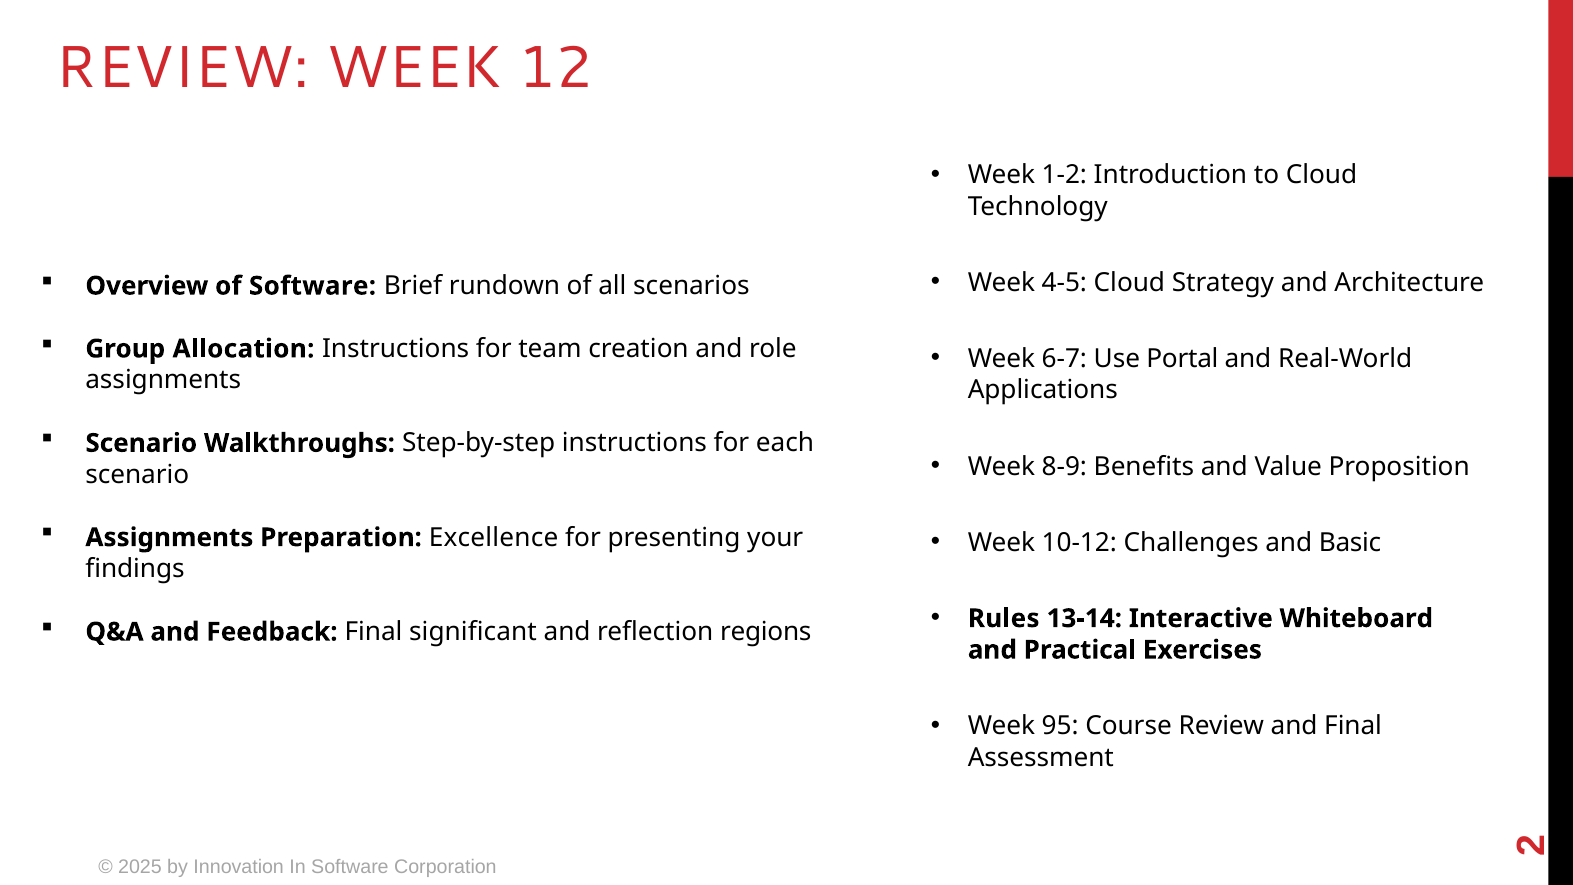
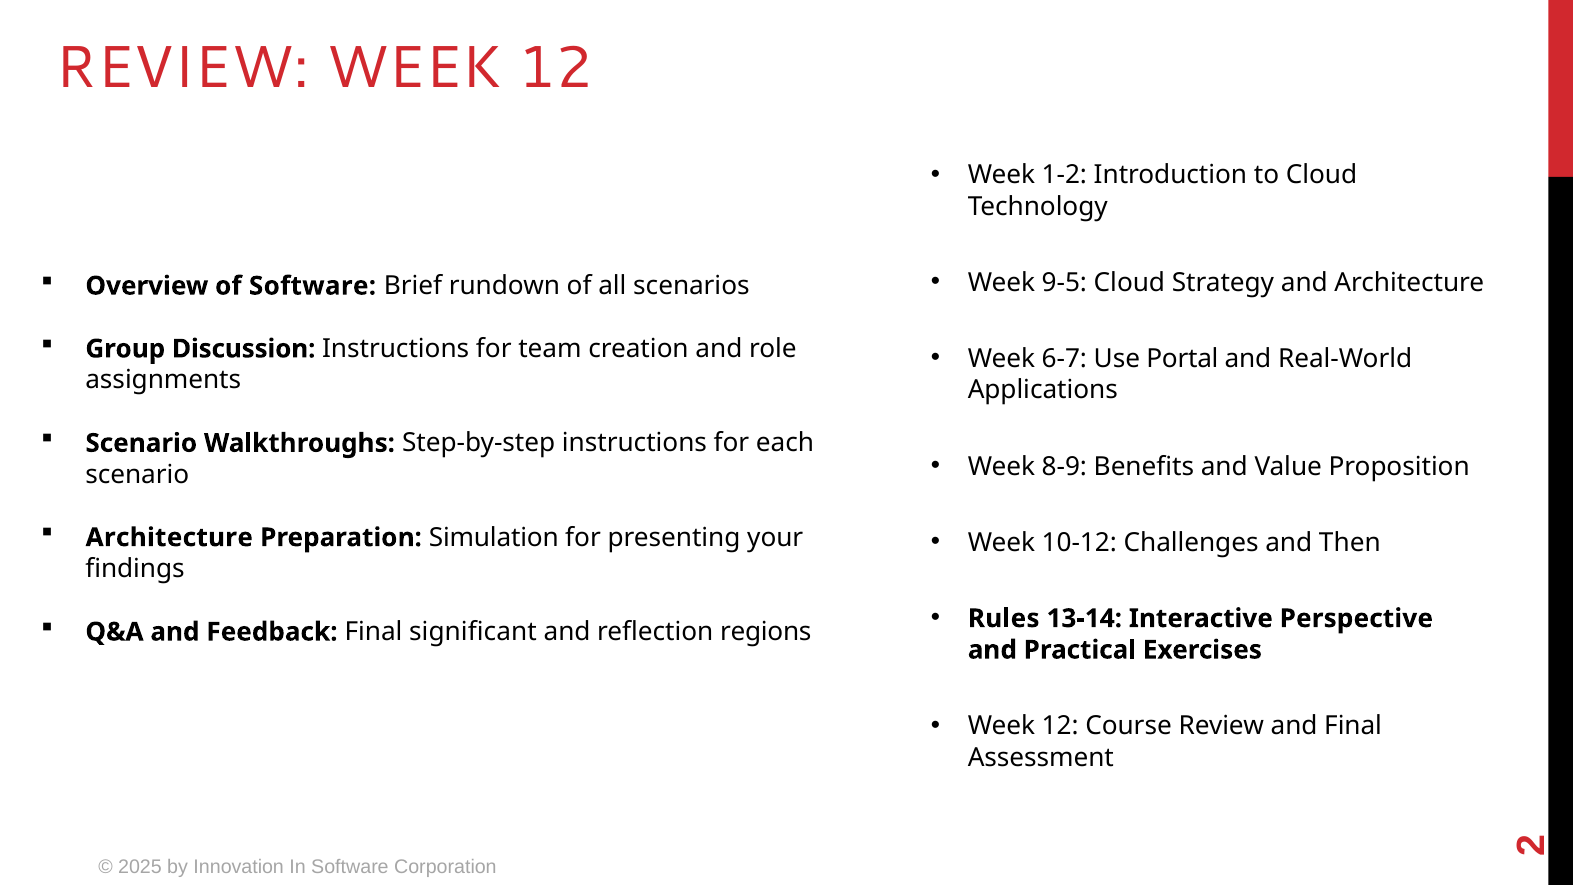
4-5: 4-5 -> 9-5 (1064, 283)
Allocation: Allocation -> Discussion (244, 349)
Assignments: Assignments -> Architecture (169, 537)
Excellence: Excellence -> Simulation (494, 537)
Basic: Basic -> Then (1350, 542)
Whiteboard: Whiteboard -> Perspective (1356, 618)
95: 95 -> 12 (1060, 726)
